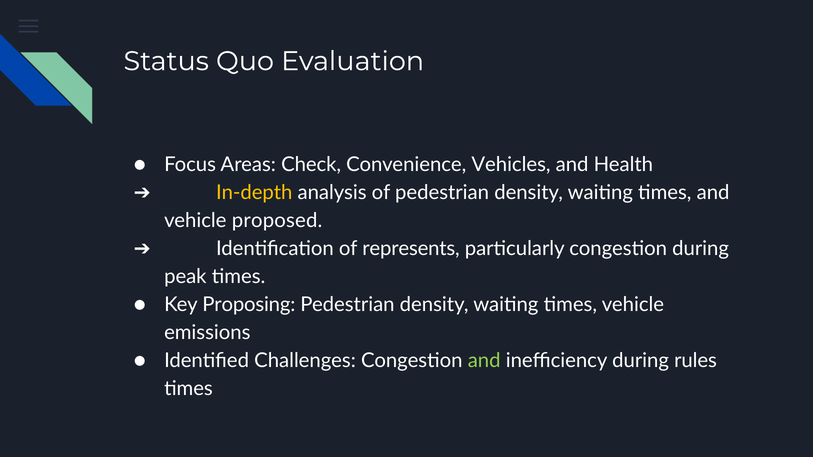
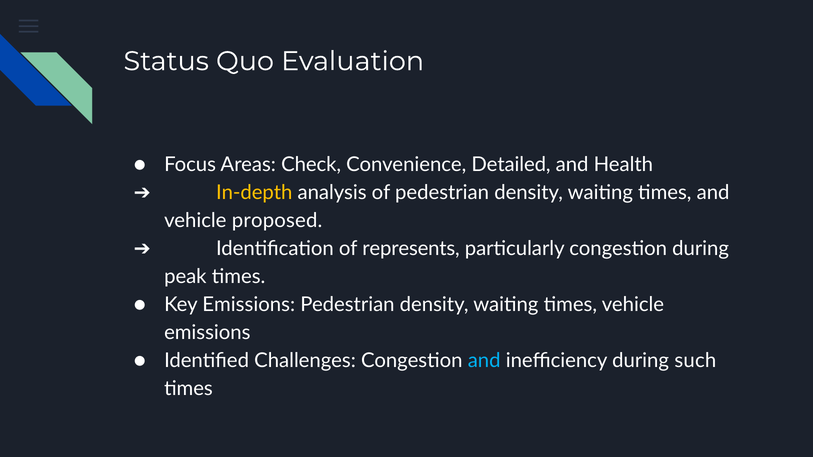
Vehicles: Vehicles -> Detailed (511, 165)
Key Proposing: Proposing -> Emissions (249, 305)
and colour: light green -> light blue (484, 361)
rules: rules -> such (695, 361)
